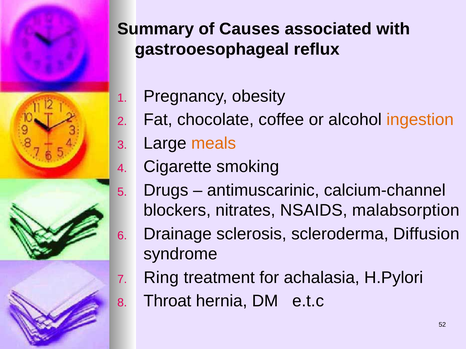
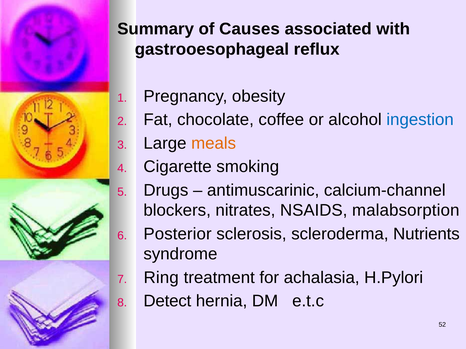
ingestion colour: orange -> blue (420, 120)
Drainage: Drainage -> Posterior (178, 234)
Diffusion: Diffusion -> Nutrients (426, 234)
Throat: Throat -> Detect (167, 302)
